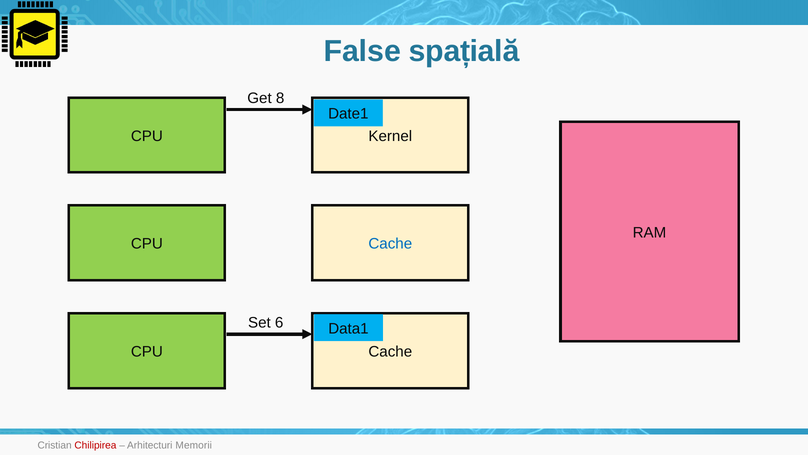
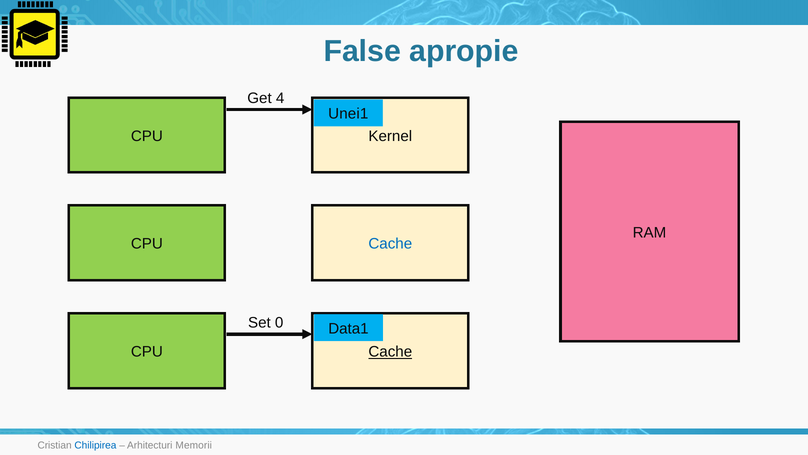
spațială: spațială -> apropie (464, 51)
8: 8 -> 4 (280, 98)
Date1: Date1 -> Unei1 (348, 114)
6: 6 -> 0 (279, 322)
Cache underline: none -> present (390, 351)
Chilipirea colour: red -> blue (95, 445)
